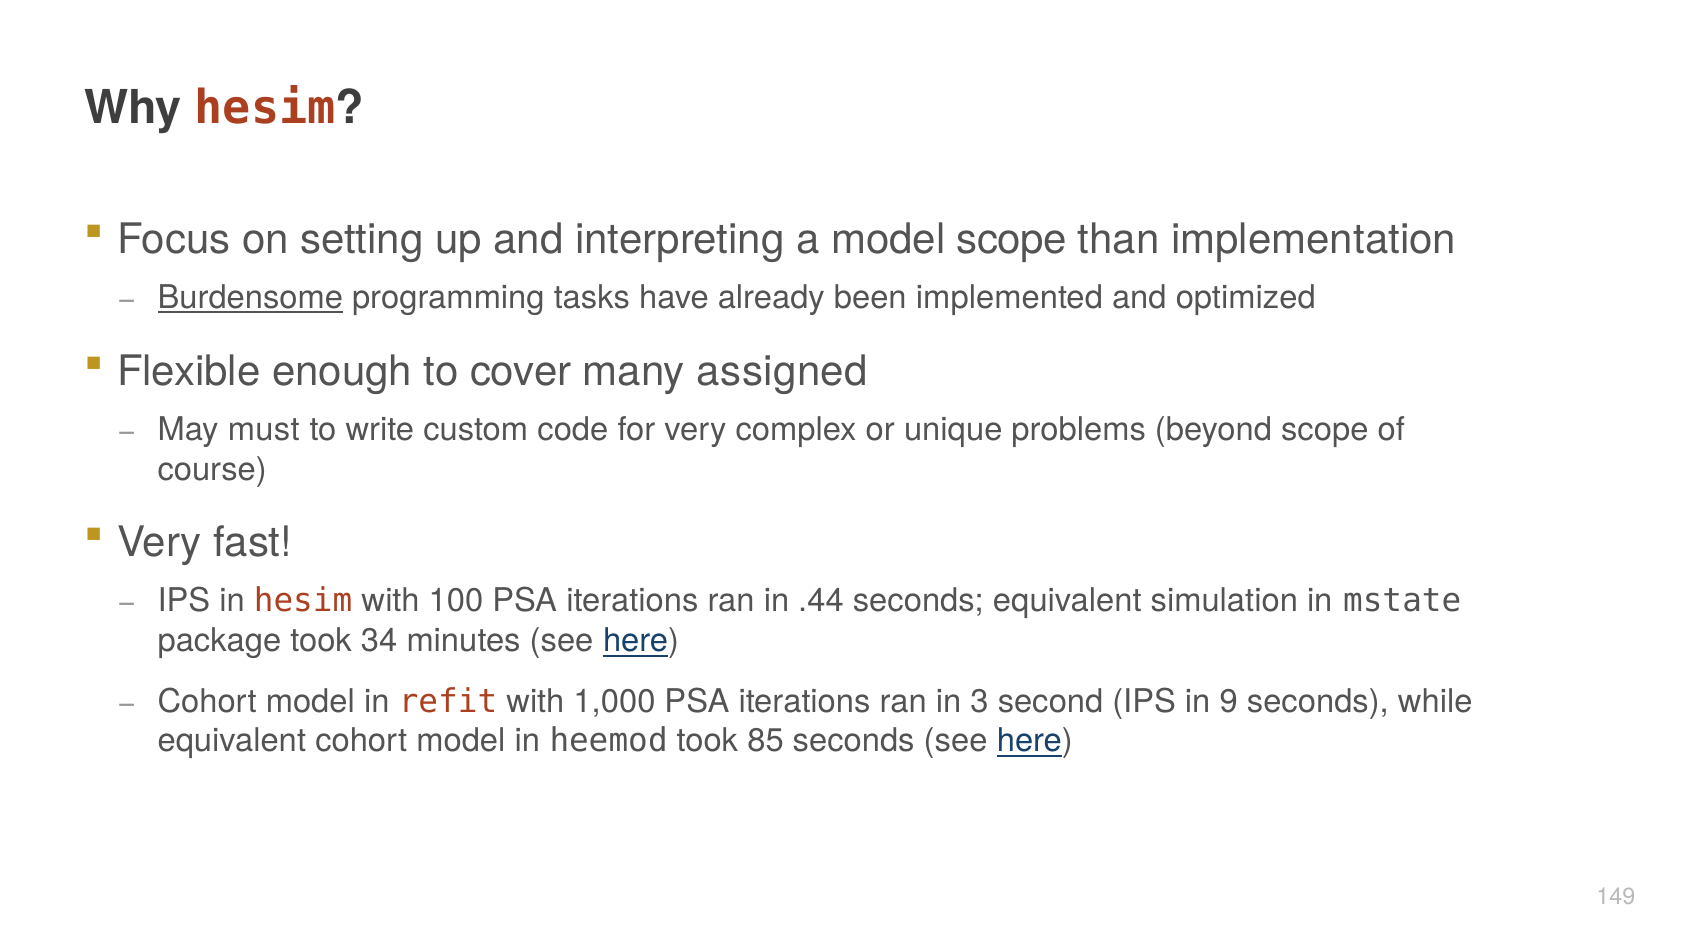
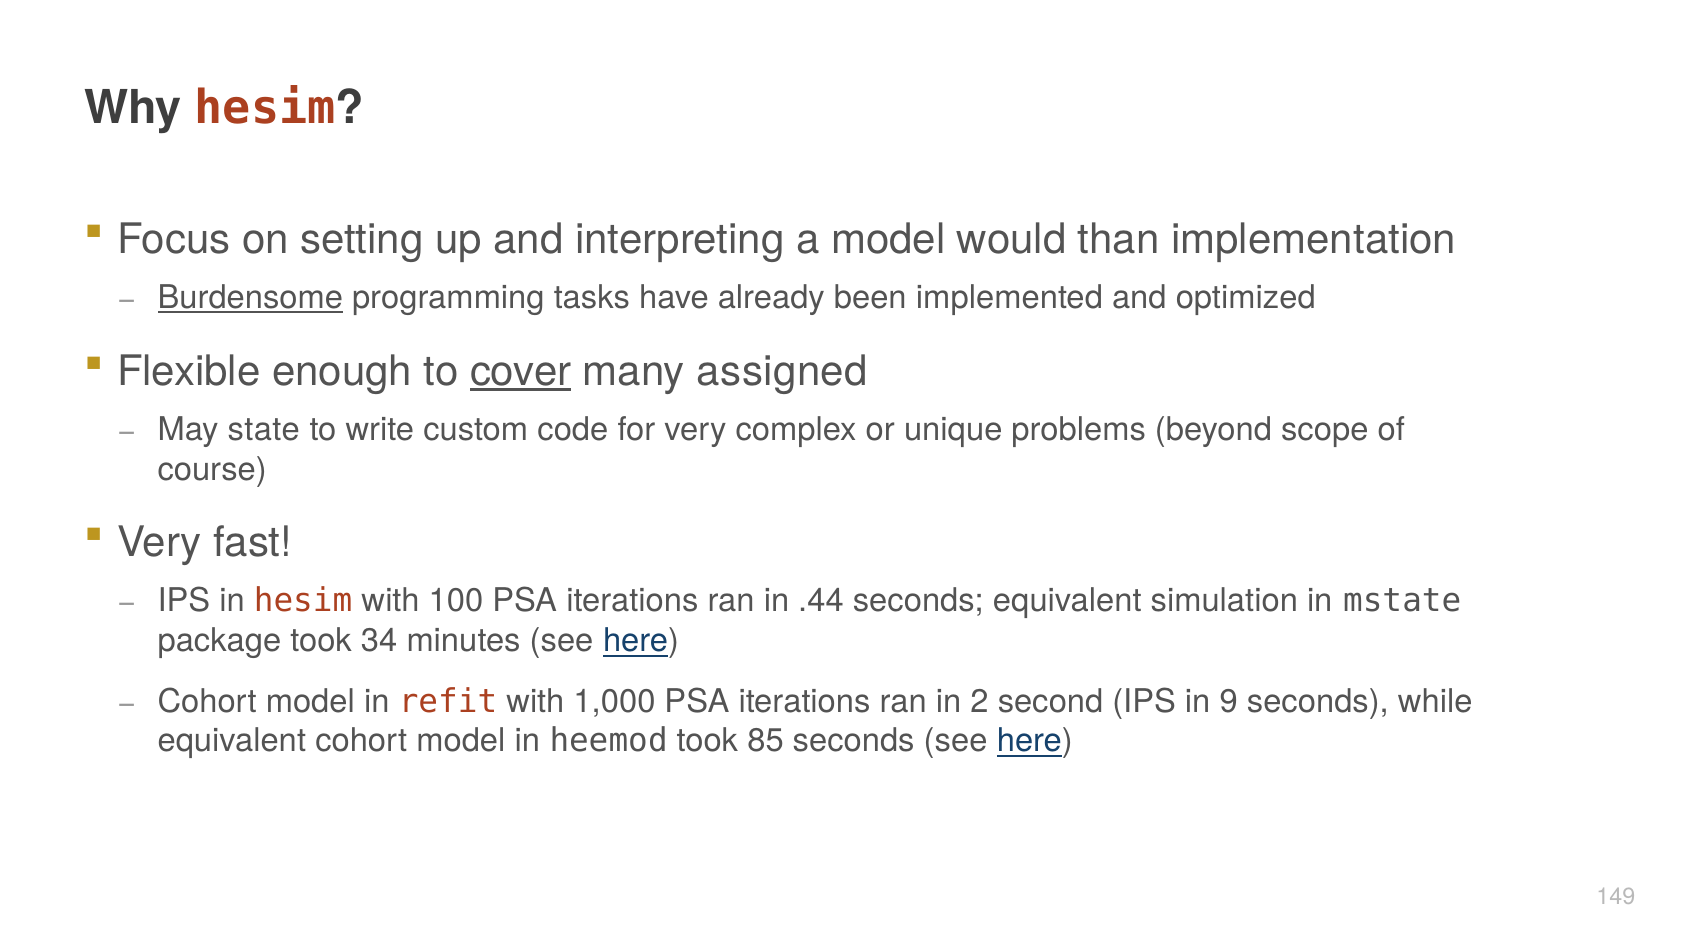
model scope: scope -> would (1012, 240)
cover underline: none -> present (521, 372)
must: must -> state (264, 430)
3: 3 -> 2 (980, 701)
